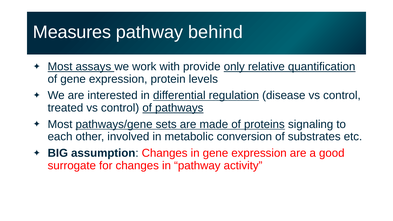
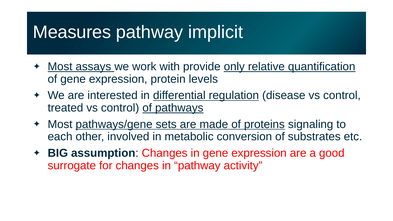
behind: behind -> implicit (216, 32)
